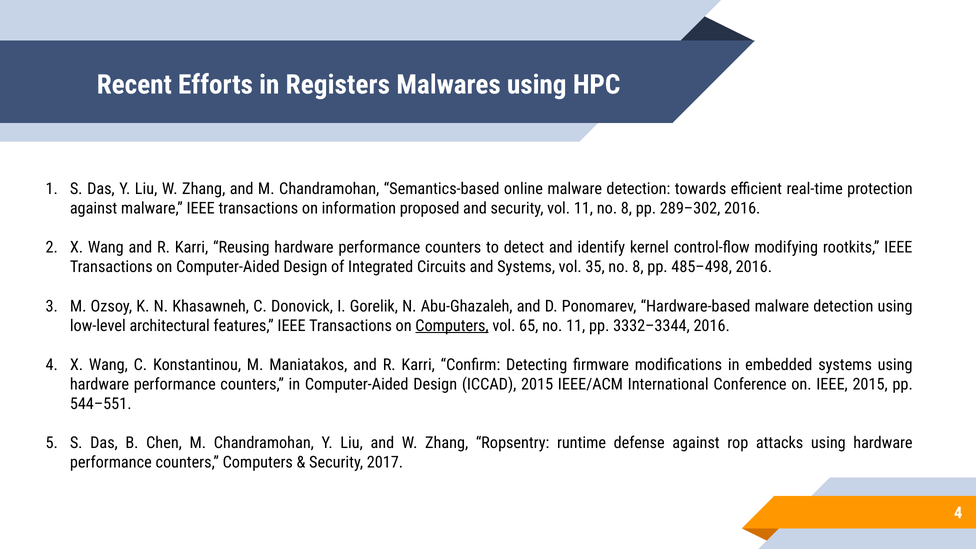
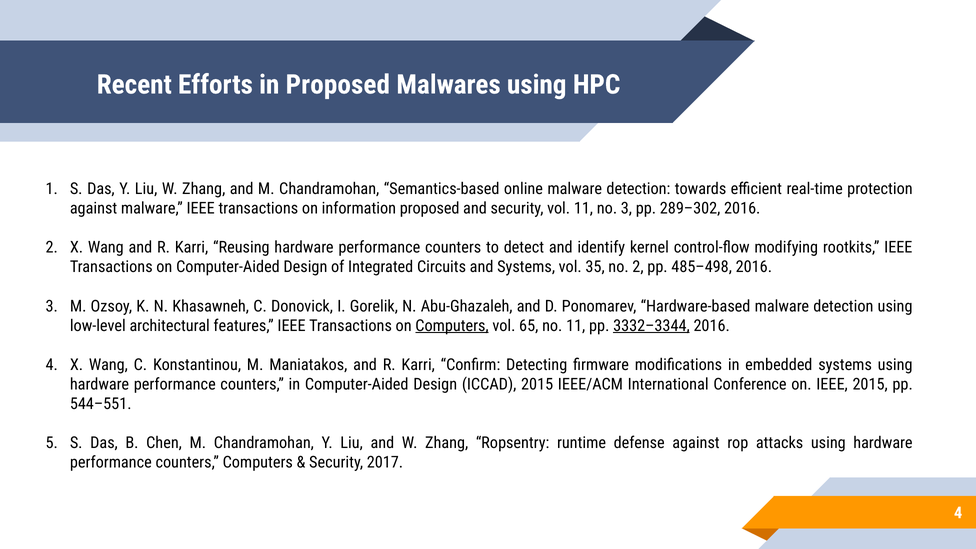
in Registers: Registers -> Proposed (338, 85)
11 no 8: 8 -> 3 (626, 209)
35 no 8: 8 -> 2 (638, 267)
3332–3344 underline: none -> present (651, 326)
